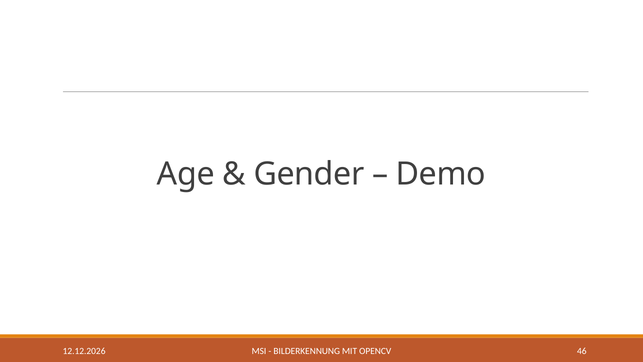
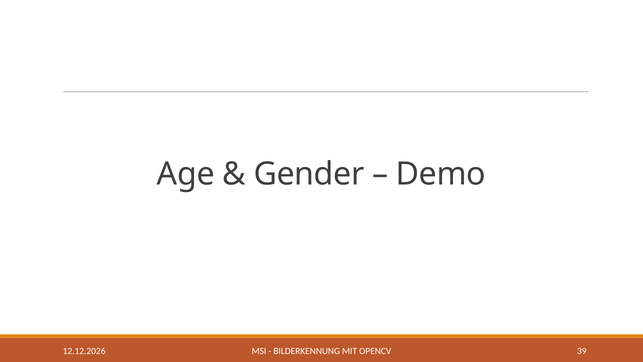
46: 46 -> 39 (582, 351)
